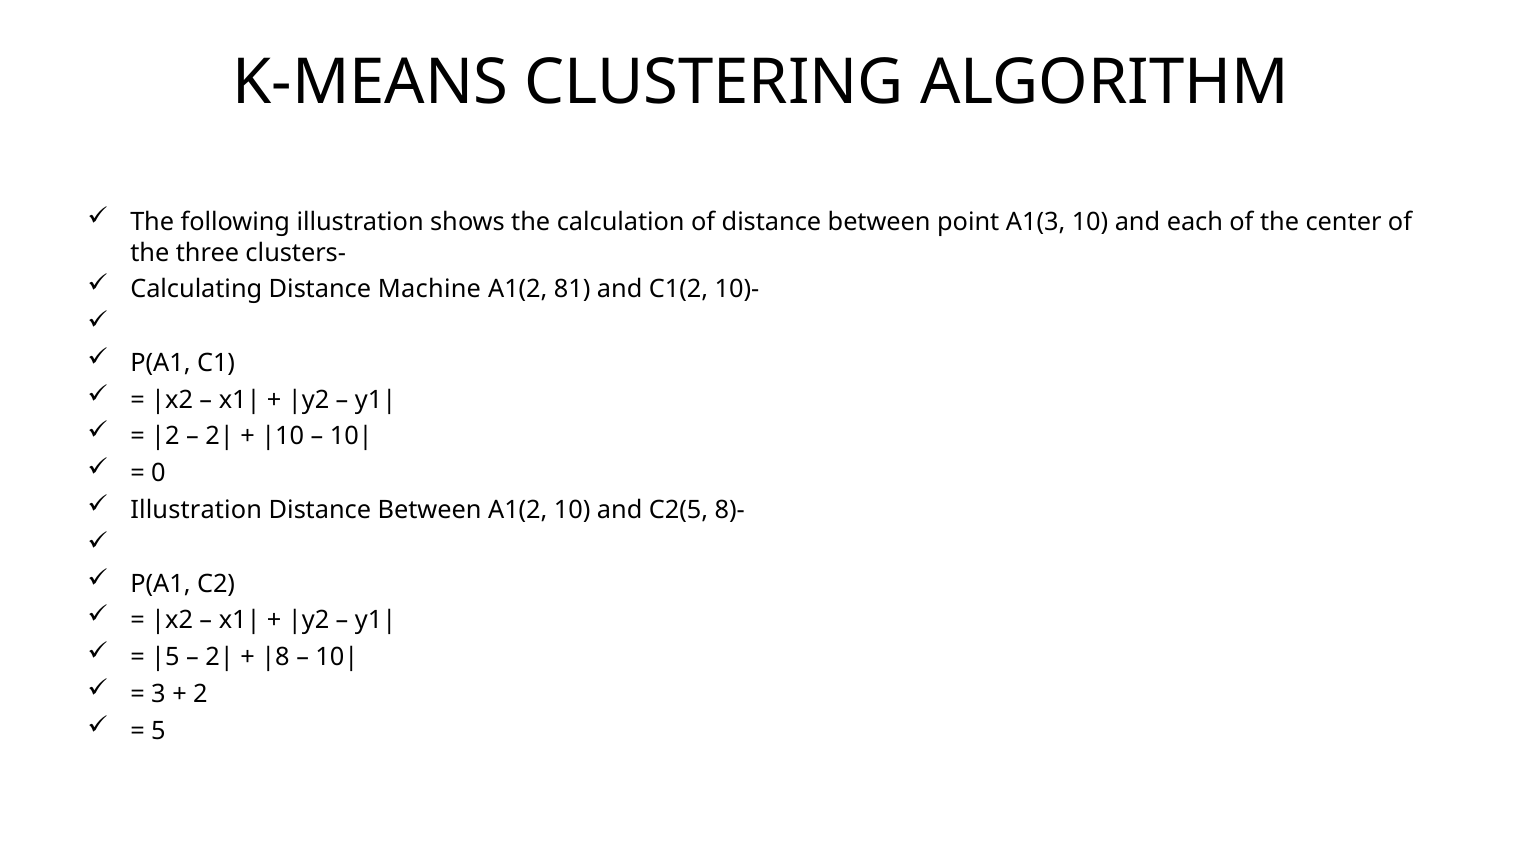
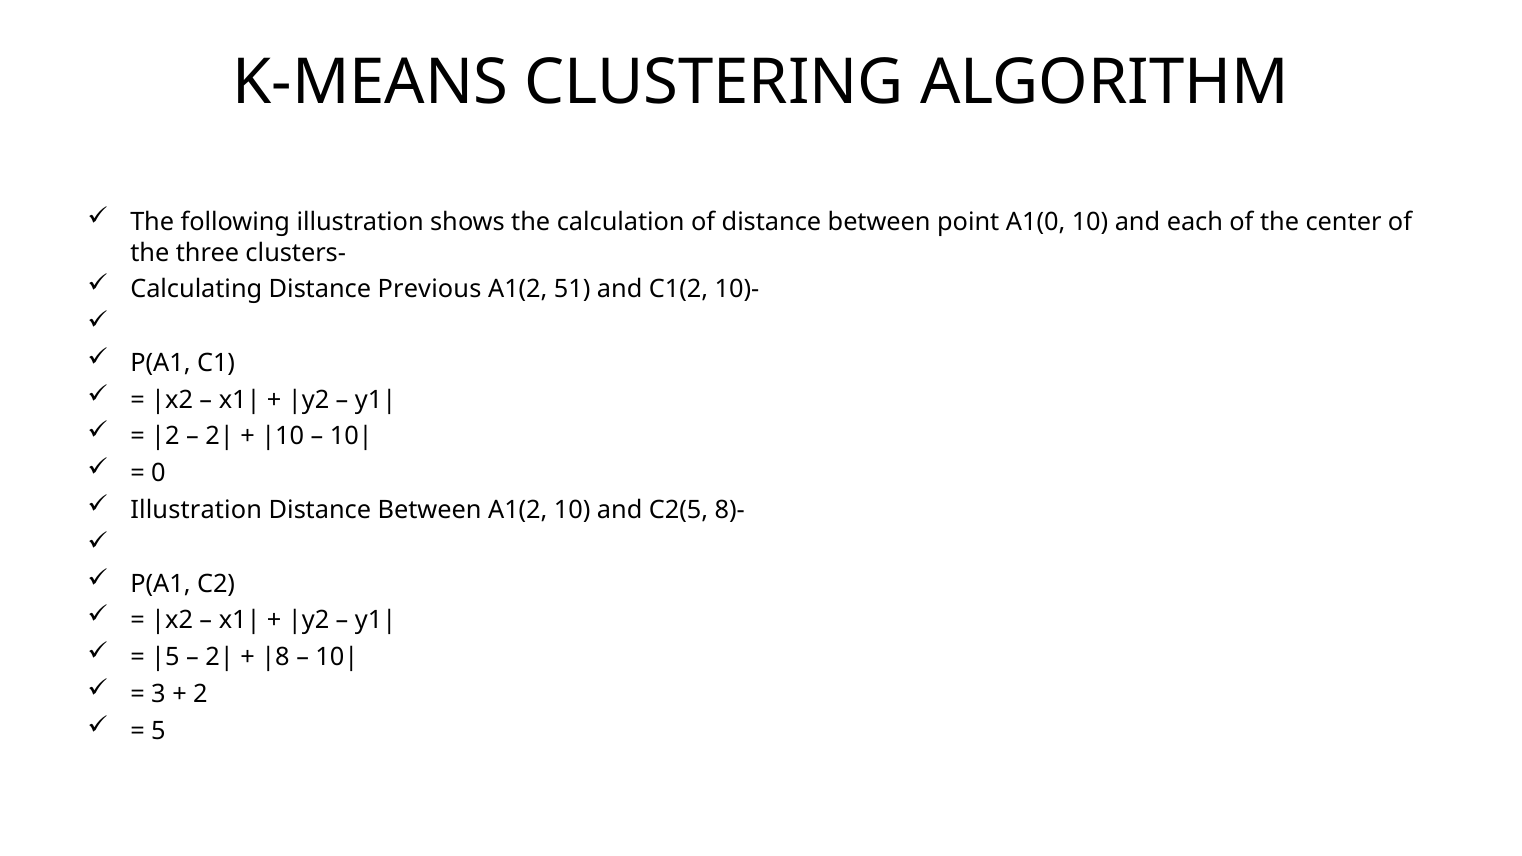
A1(3: A1(3 -> A1(0 (1036, 222)
Machine: Machine -> Previous (430, 290)
81: 81 -> 51 (572, 290)
